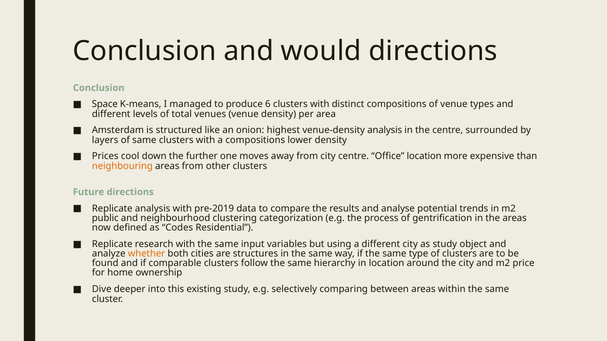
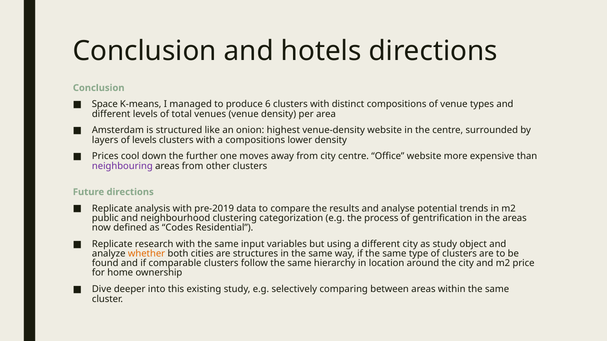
would: would -> hotels (321, 51)
venue-density analysis: analysis -> website (385, 130)
of same: same -> levels (144, 140)
Office location: location -> website (424, 157)
neighbouring colour: orange -> purple (122, 166)
